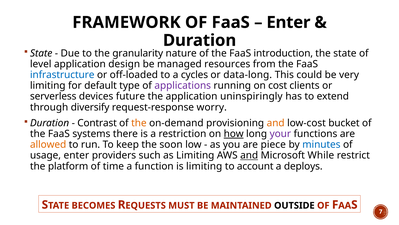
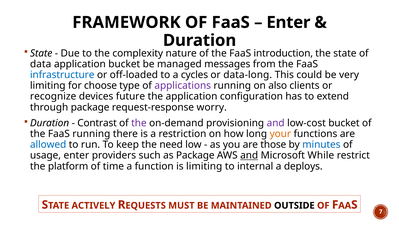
granularity: granularity -> complexity (138, 53)
level: level -> data (41, 64)
application design: design -> bucket (124, 64)
resources: resources -> messages (227, 64)
default: default -> choose (101, 85)
cost: cost -> also (278, 85)
serverless: serverless -> recognize (53, 96)
uninspiringly: uninspiringly -> configuration (251, 96)
through diversify: diversify -> package (90, 107)
the colour: orange -> purple (139, 123)
and colour: orange -> purple (276, 123)
FaaS systems: systems -> running (91, 133)
how underline: present -> none (234, 133)
your colour: purple -> orange (280, 133)
allowed colour: orange -> blue (48, 144)
soon: soon -> need (171, 144)
piece: piece -> those (273, 144)
as Limiting: Limiting -> Package (195, 155)
account: account -> internal (255, 166)
BECOMES: BECOMES -> ACTIVELY (93, 205)
